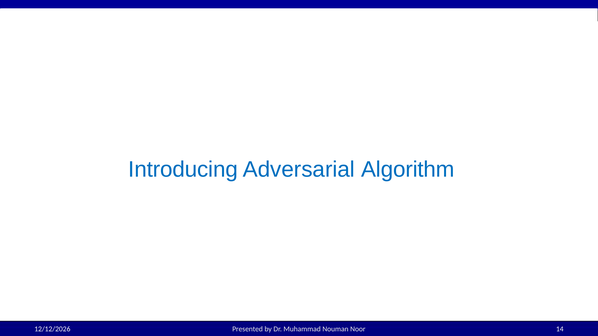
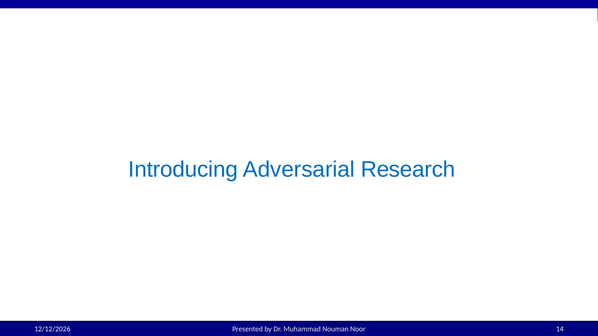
Algorithm: Algorithm -> Research (408, 170)
